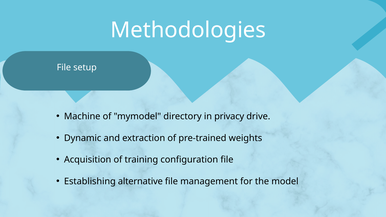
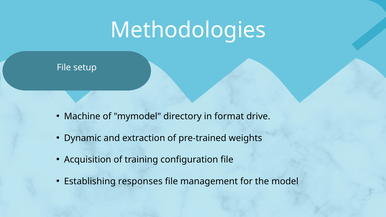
privacy: privacy -> format (229, 117)
alternative: alternative -> responses (140, 181)
